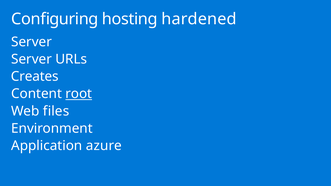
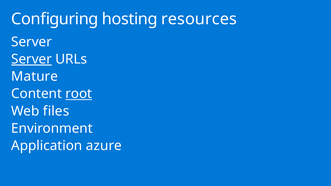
hardened: hardened -> resources (199, 19)
Server underline: none -> present (32, 59)
Creates: Creates -> Mature (35, 77)
